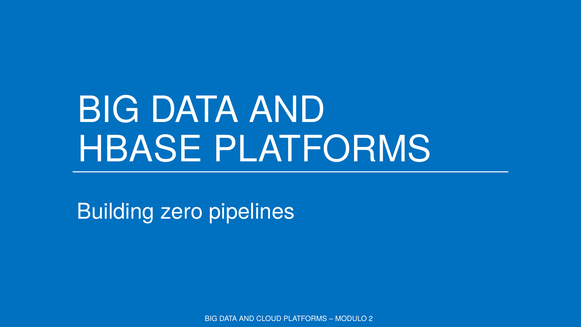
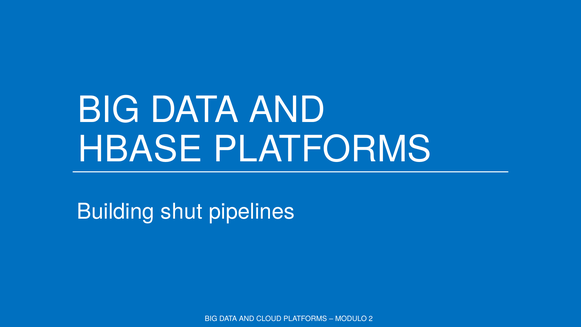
zero: zero -> shut (182, 211)
